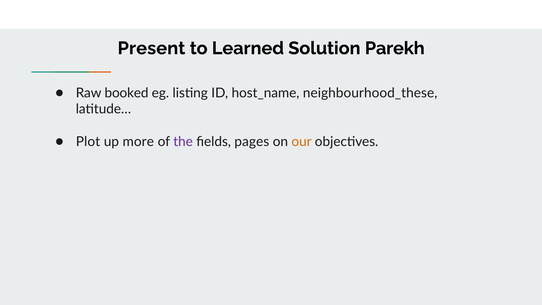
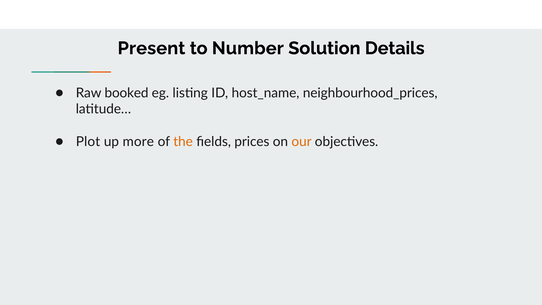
Learned: Learned -> Number (248, 48)
Parekh: Parekh -> Details (395, 48)
neighbourhood_these: neighbourhood_these -> neighbourhood_prices (370, 93)
the colour: purple -> orange (183, 142)
pages: pages -> prices (252, 142)
